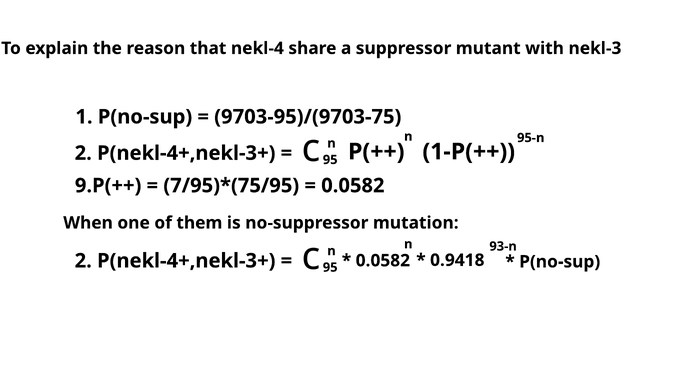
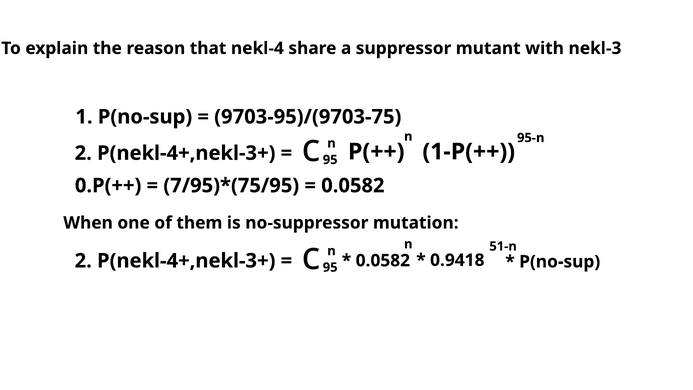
9.P(++: 9.P(++ -> 0.P(++ (108, 186)
93-n: 93-n -> 51-n (503, 246)
